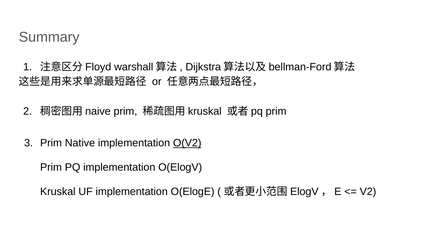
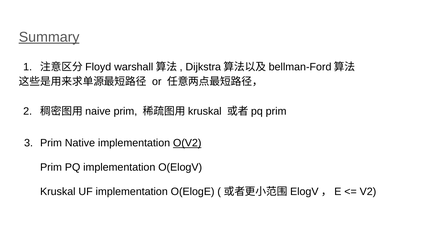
Summary underline: none -> present (49, 37)
